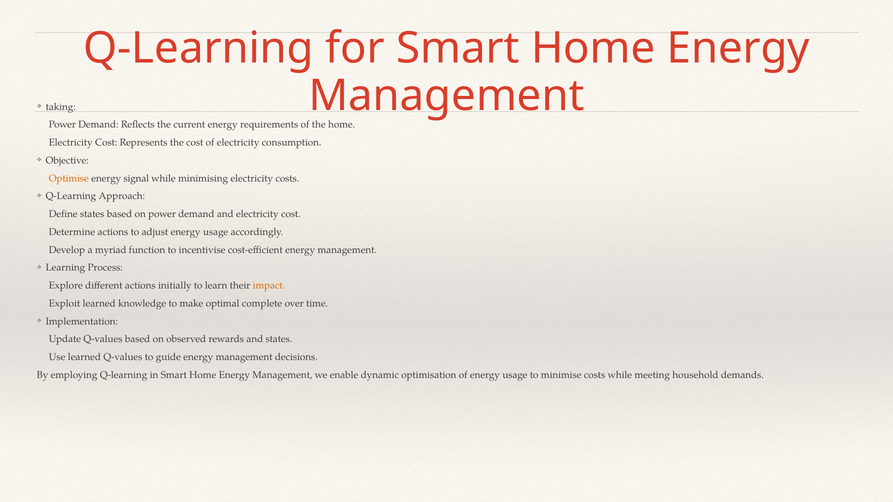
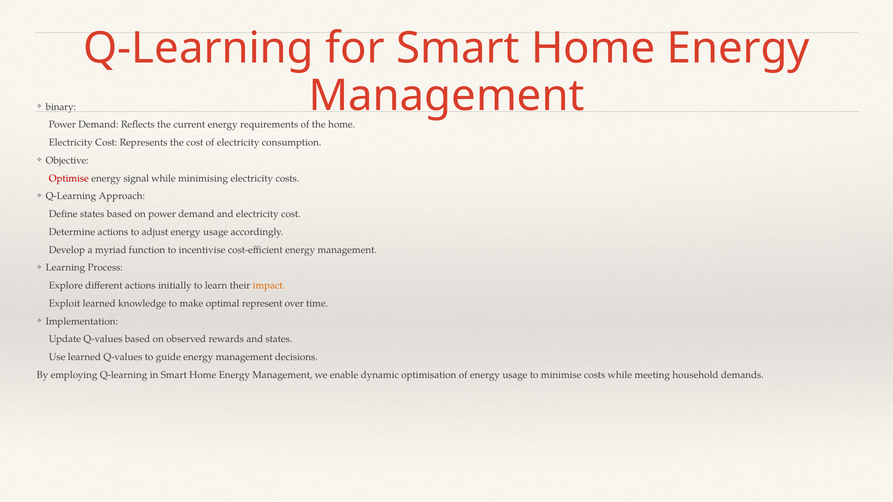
taking: taking -> binary (61, 107)
Optimise colour: orange -> red (69, 178)
complete: complete -> represent (262, 304)
